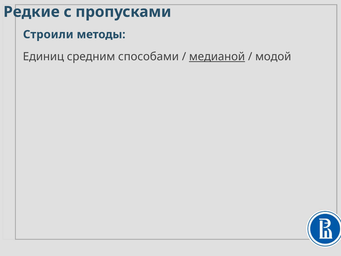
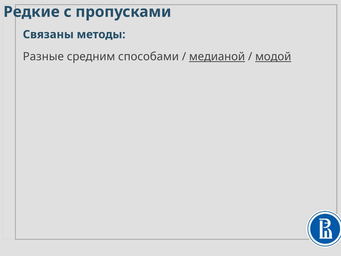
Строили: Строили -> Связаны (48, 34)
Единиц: Единиц -> Разные (43, 57)
модой underline: none -> present (273, 57)
